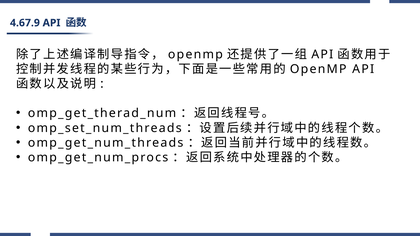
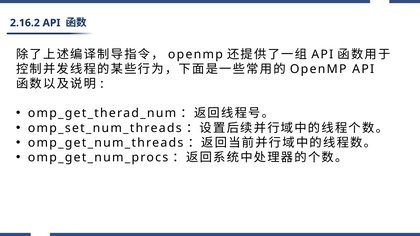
4.67.9: 4.67.9 -> 2.16.2 (25, 23)
